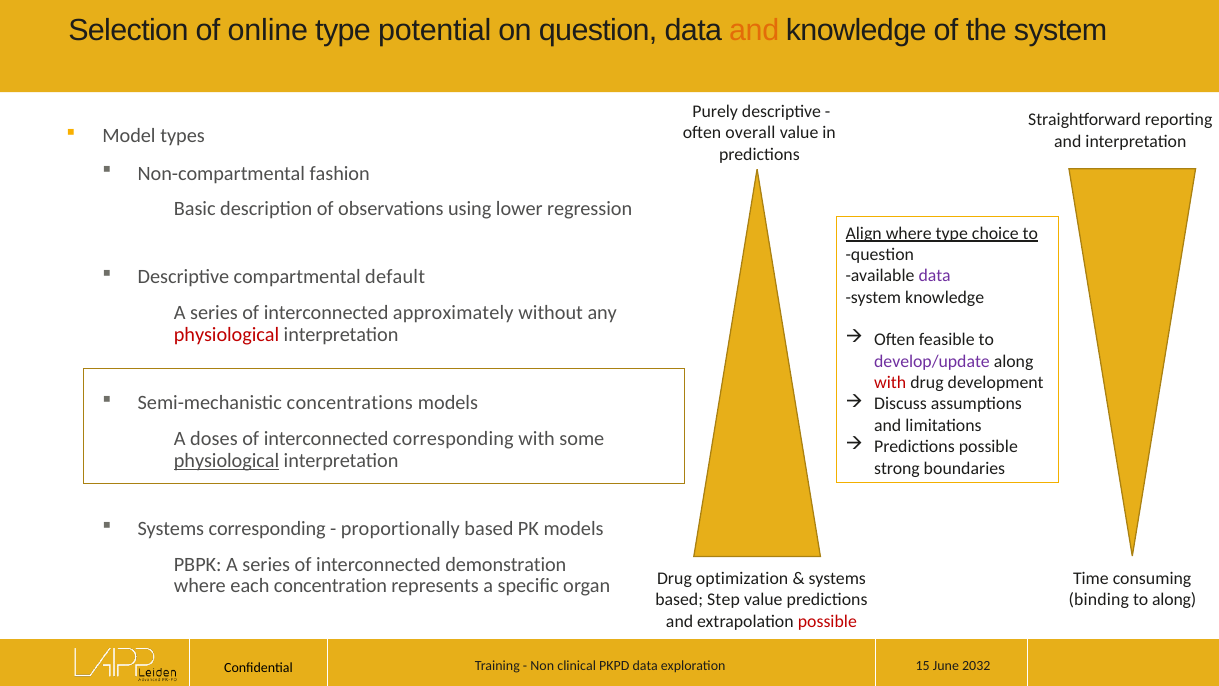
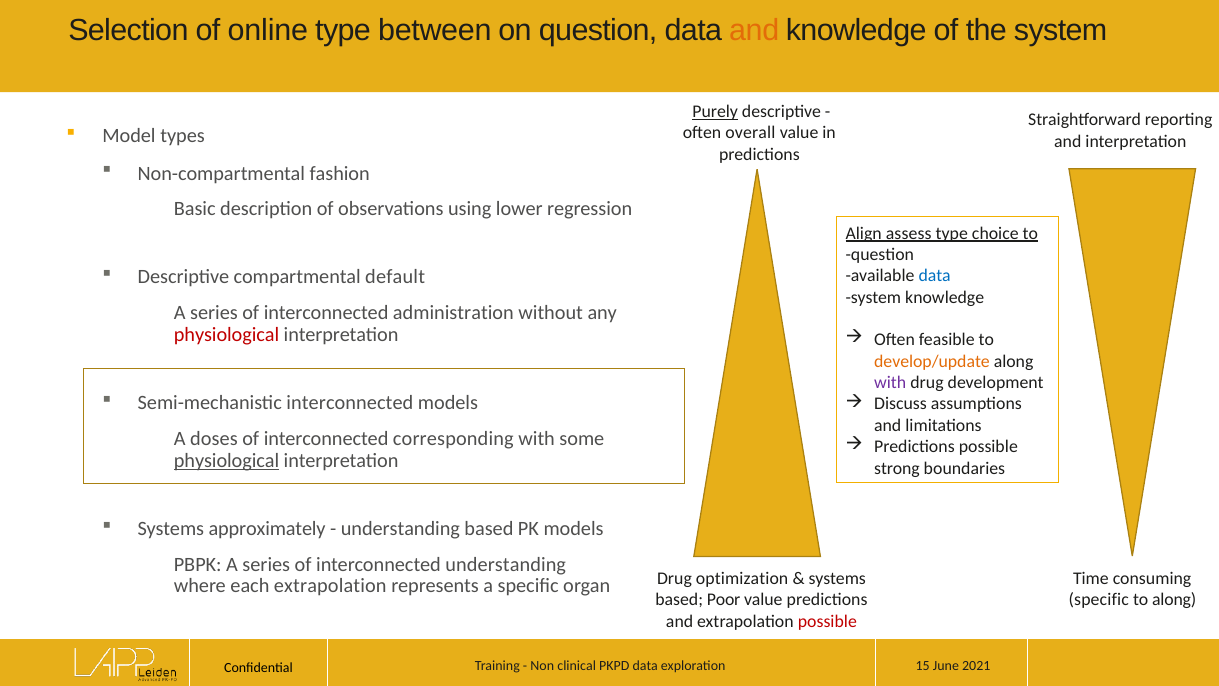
potential: potential -> between (435, 30)
Purely underline: none -> present (715, 112)
Align where: where -> assess (909, 233)
data colour: purple -> blue (935, 276)
approximately: approximately -> administration (453, 312)
develop/update colour: purple -> orange (932, 361)
with colour: red -> purple (890, 383)
Semi-mechanistic concentrations: concentrations -> interconnected (350, 403)
Systems corresponding: corresponding -> approximately (267, 529)
proportionally: proportionally -> understanding (400, 529)
interconnected demonstration: demonstration -> understanding (506, 564)
each concentration: concentration -> extrapolation (330, 586)
Step: Step -> Poor (724, 600)
binding: binding -> specific (1099, 600)
2032: 2032 -> 2021 (976, 666)
